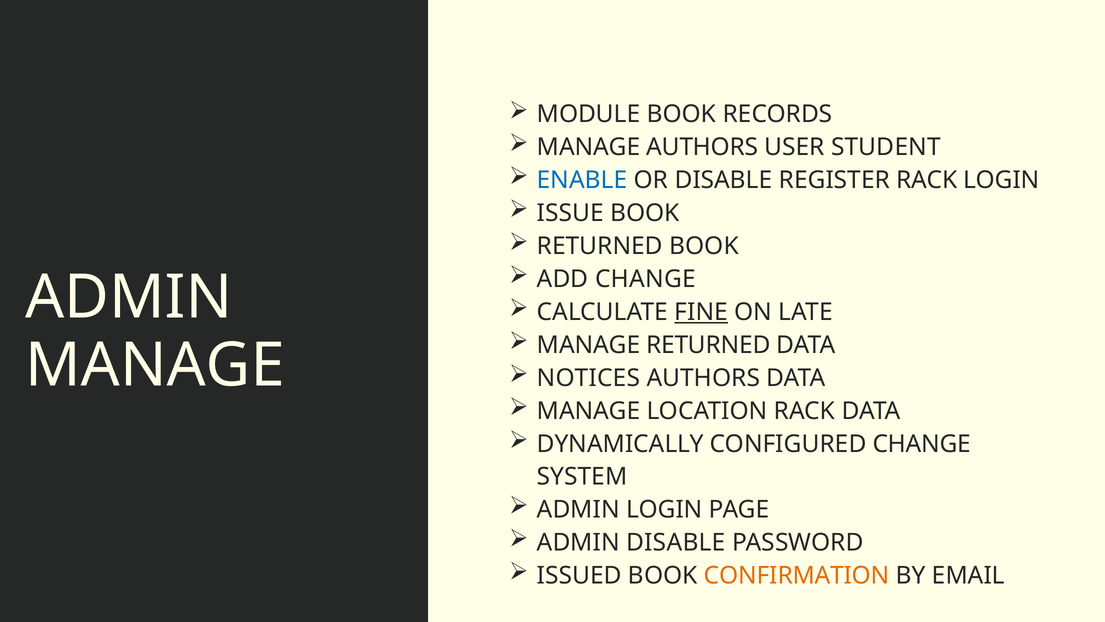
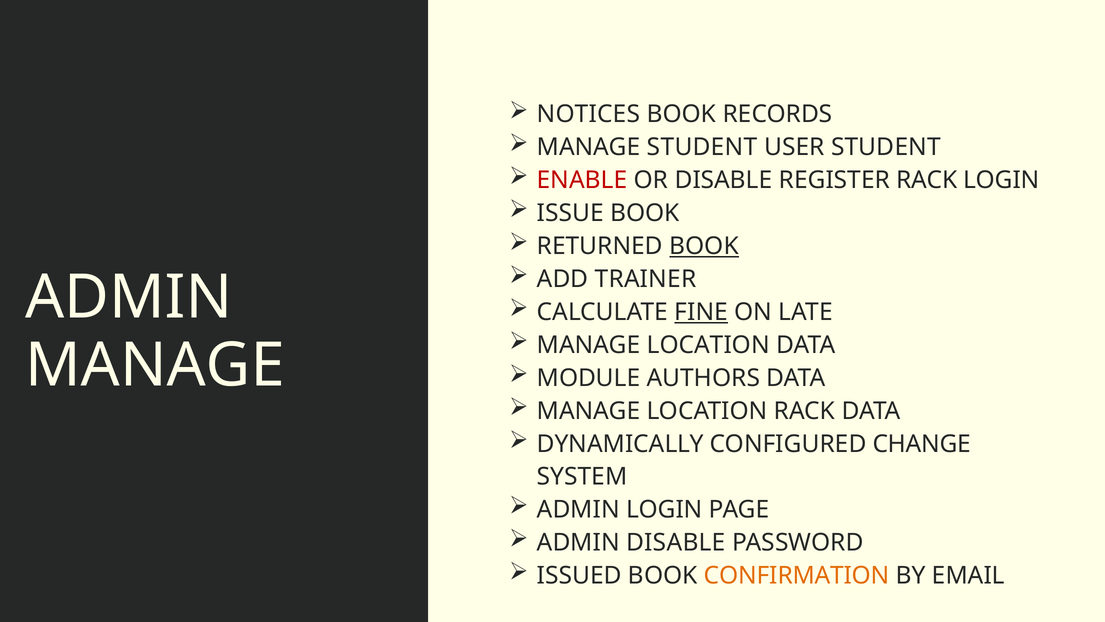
MODULE: MODULE -> NOTICES (588, 114)
MANAGE AUTHORS: AUTHORS -> STUDENT (702, 147)
ENABLE colour: blue -> red (582, 180)
BOOK underline: none -> present (704, 246)
ADD CHANGE: CHANGE -> TRAINER (646, 279)
RETURNED: RETURNED -> LOCATION (708, 345)
NOTICES: NOTICES -> MODULE (589, 378)
